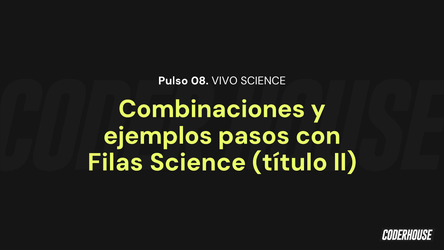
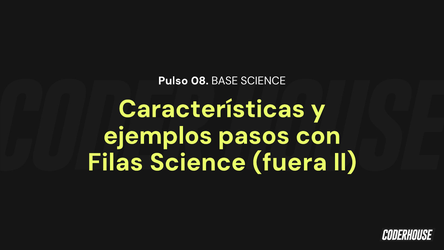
VIVO: VIVO -> BASE (225, 81)
Combinaciones: Combinaciones -> Características (212, 109)
título: título -> fuera (290, 162)
